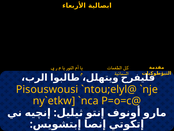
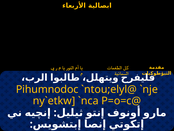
Pisouswousi: Pisouswousi -> Pihumnodoc (47, 89)
